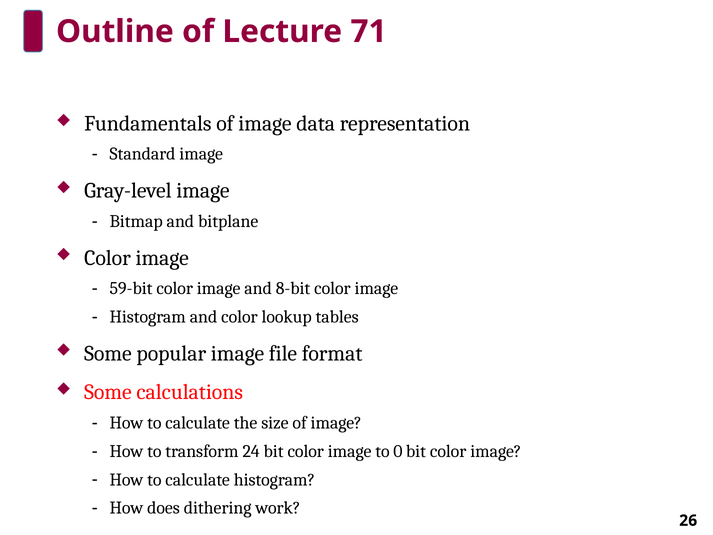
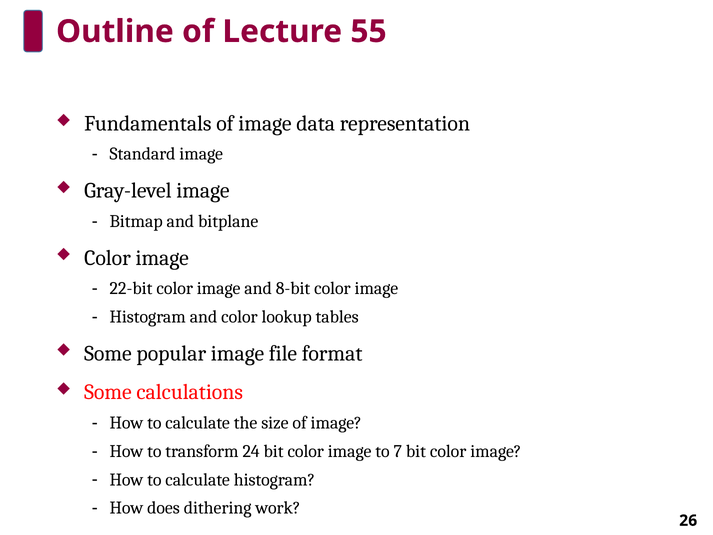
71: 71 -> 55 (369, 32)
59-bit: 59-bit -> 22-bit (131, 288)
0: 0 -> 7 (398, 451)
